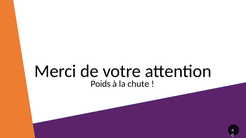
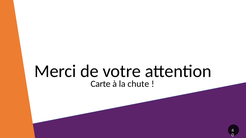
Poids: Poids -> Carte (101, 84)
